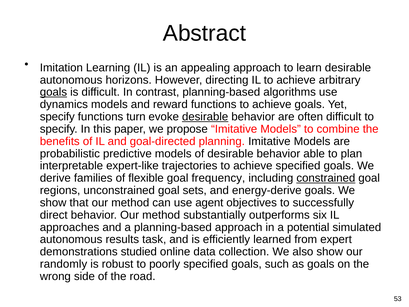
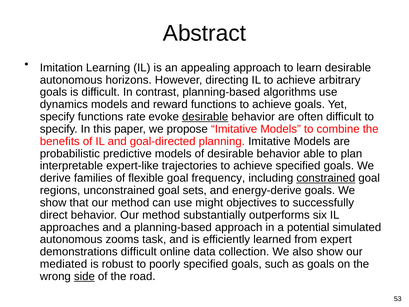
goals underline: present -> none (53, 92)
turn: turn -> rate (136, 117)
agent: agent -> might (209, 203)
results: results -> zooms (122, 239)
demonstrations studied: studied -> difficult (139, 252)
randomly: randomly -> mediated (64, 264)
side underline: none -> present (84, 276)
